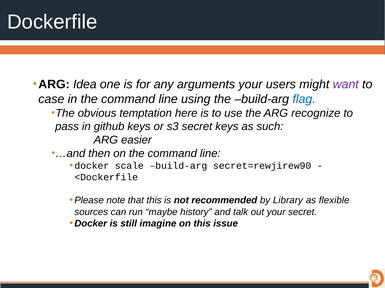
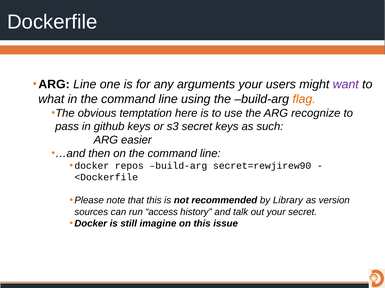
ARG Idea: Idea -> Line (85, 85)
case: case -> what (51, 99)
flag colour: blue -> orange (304, 99)
scale: scale -> repos (129, 166)
flexible: flexible -> version (334, 201)
maybe: maybe -> access (162, 212)
